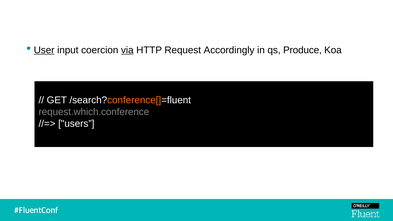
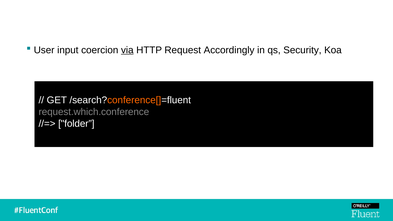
User underline: present -> none (44, 50)
Produce: Produce -> Security (302, 50)
users: users -> folder (76, 124)
